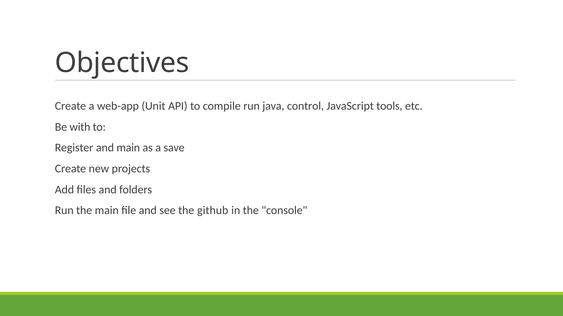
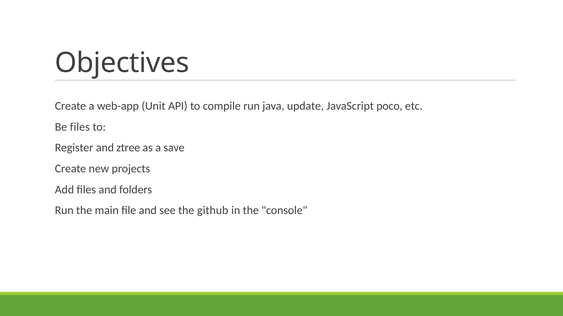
control: control -> update (305, 106)
tools: tools -> poco (389, 106)
Be with: with -> files (80, 127)
and main: main -> ztree (128, 148)
